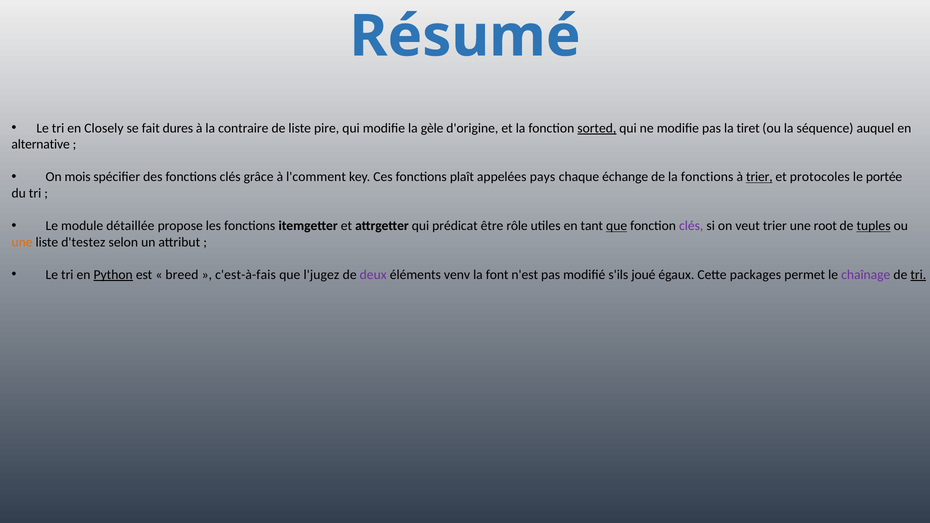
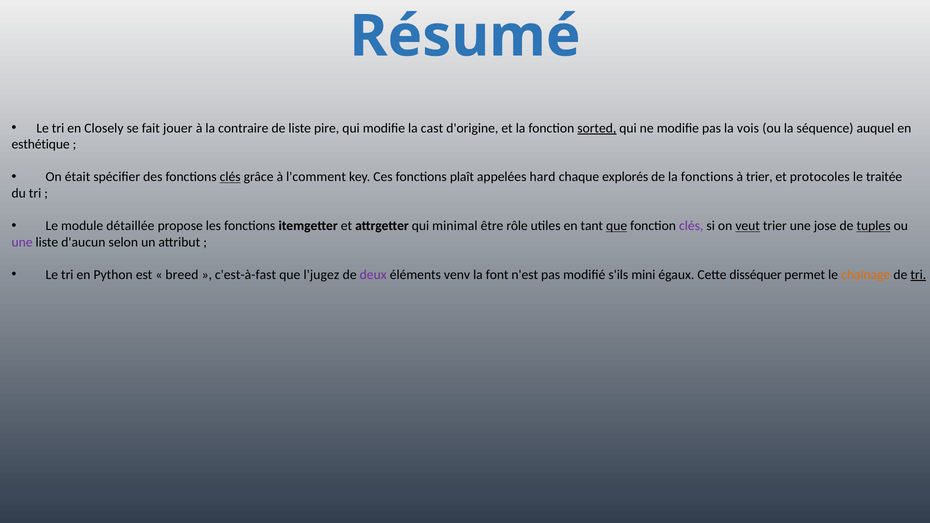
dures: dures -> jouer (178, 128)
gèle: gèle -> cast (432, 128)
tiret: tiret -> vois (748, 128)
alternative: alternative -> esthétique (41, 144)
mois: mois -> était (78, 177)
clés underline: none -> present (230, 177)
pays: pays -> hard (543, 177)
échange: échange -> explorés (625, 177)
trier underline: present -> none (759, 177)
portée: portée -> traitée (884, 177)
prédicat: prédicat -> minimal (455, 226)
veut underline: none -> present (748, 226)
root: root -> jose (825, 226)
une colour: orange -> purple (22, 242)
d'testez: d'testez -> d'aucun (83, 242)
Python underline: present -> none (113, 275)
c'est-à-fais: c'est-à-fais -> c'est-à-fast (246, 275)
joué: joué -> mini (643, 275)
packages: packages -> disséquer (756, 275)
chaînage colour: purple -> orange (866, 275)
